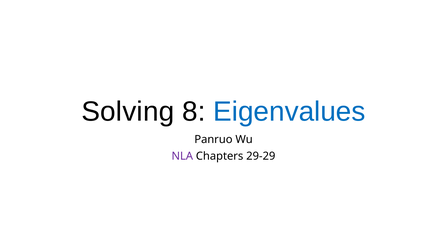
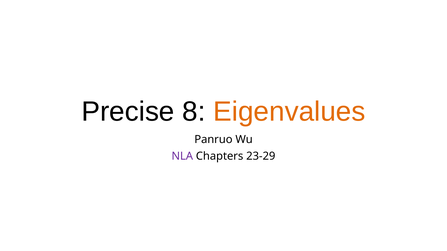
Solving: Solving -> Precise (128, 112)
Eigenvalues colour: blue -> orange (289, 112)
29-29: 29-29 -> 23-29 (261, 156)
